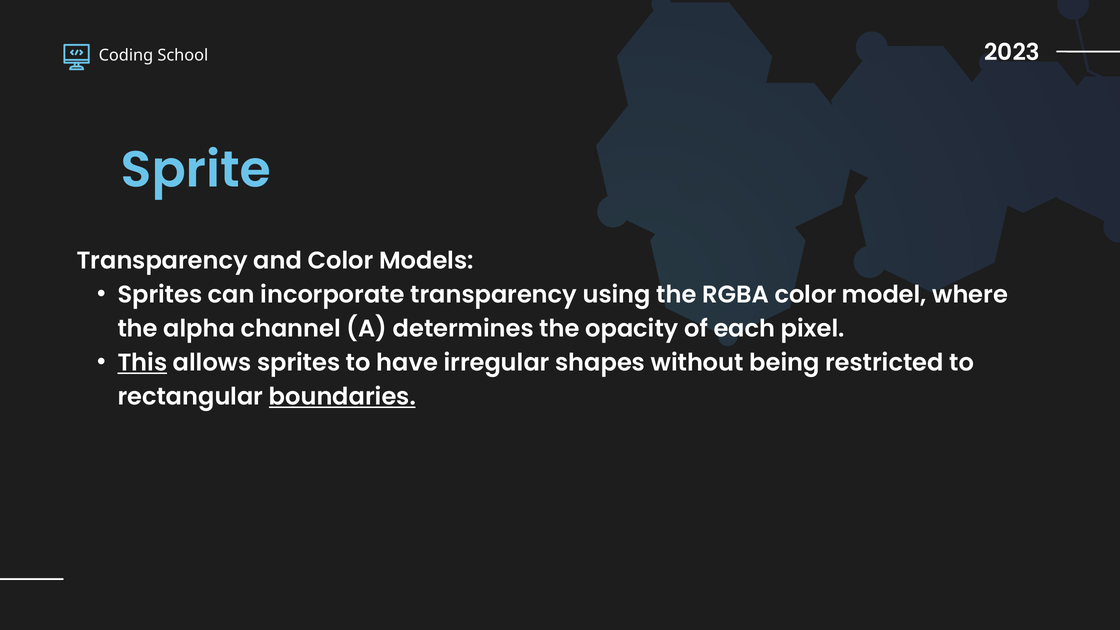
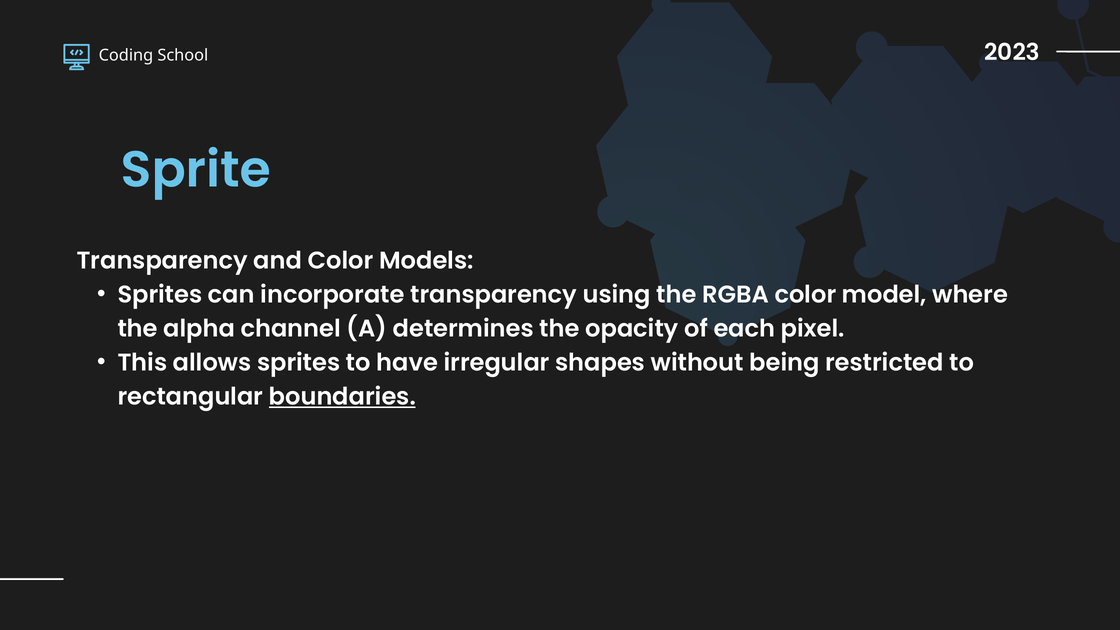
This underline: present -> none (142, 363)
